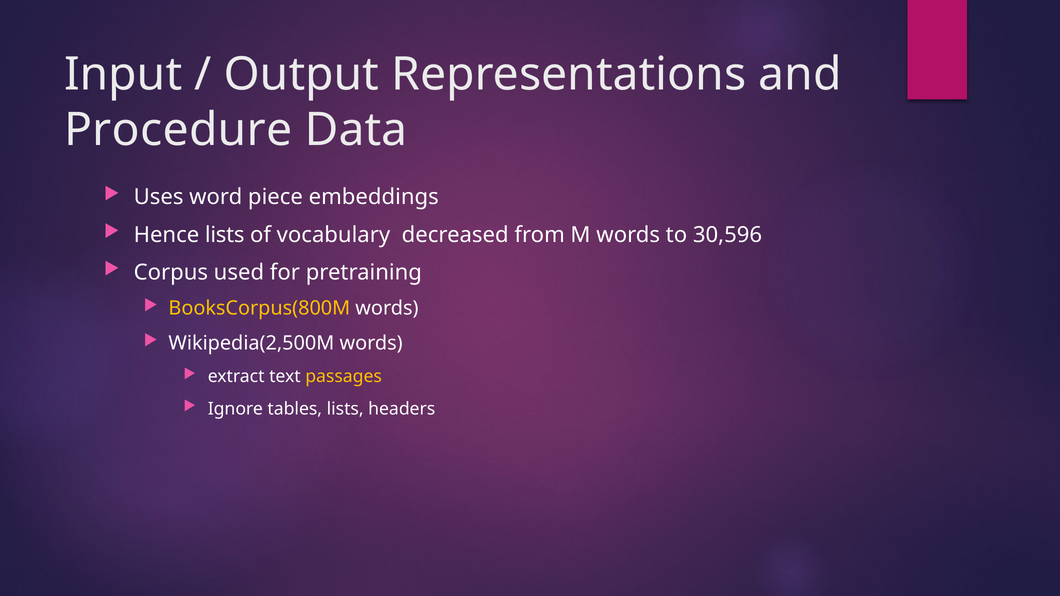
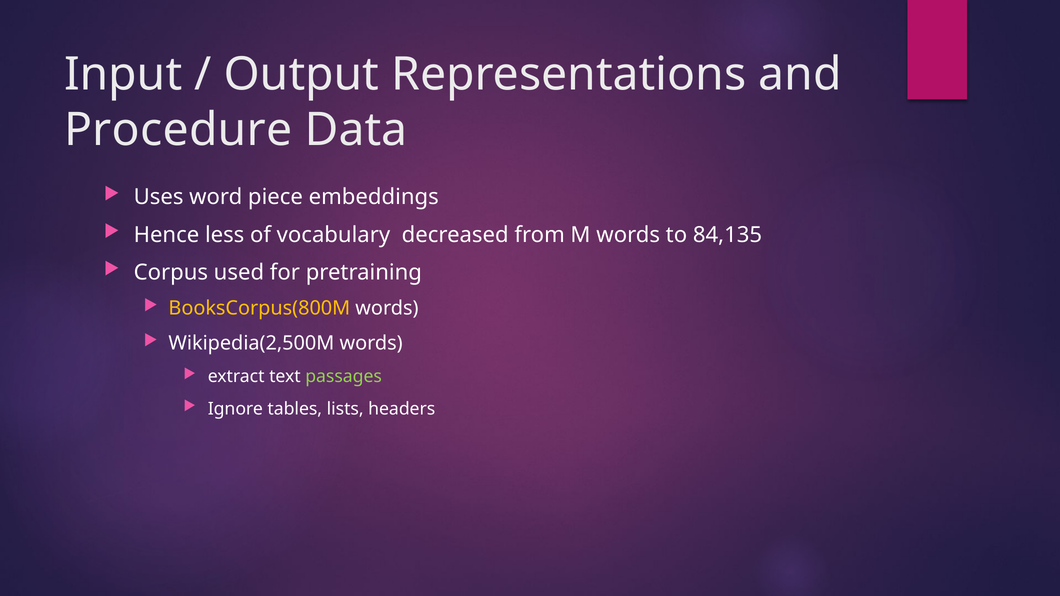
Hence lists: lists -> less (225, 235)
30,596: 30,596 -> 84,135 (727, 235)
passages colour: yellow -> light green (344, 377)
